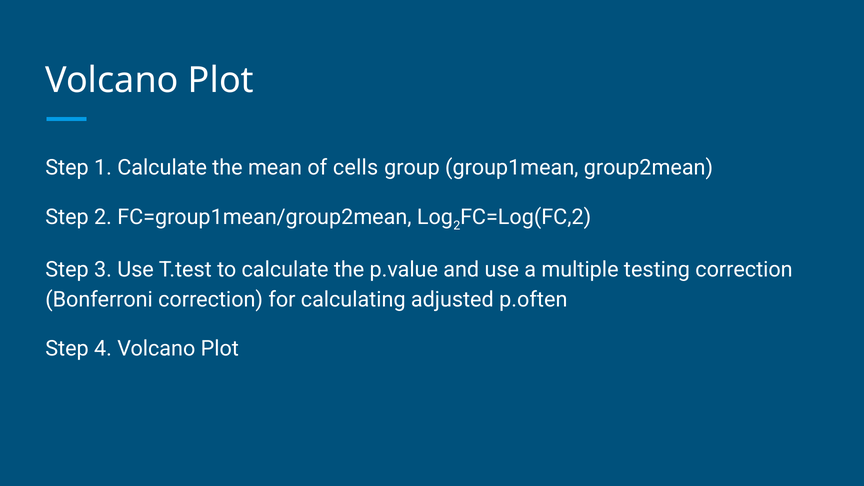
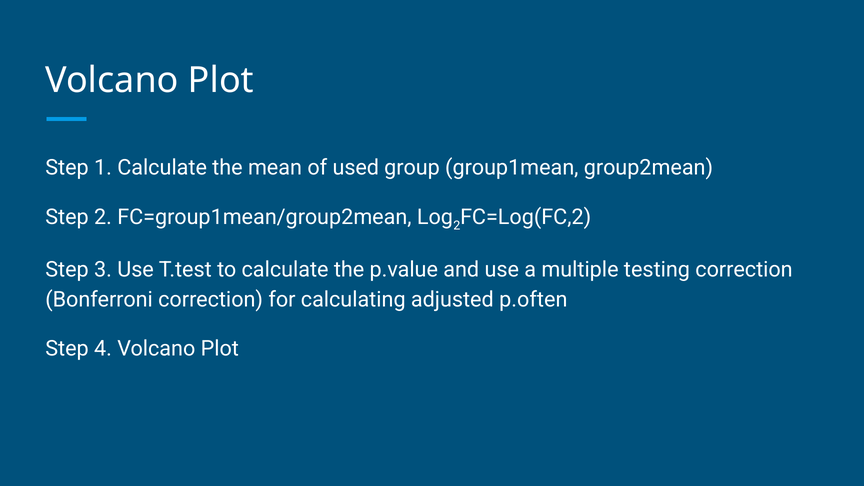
cells: cells -> used (356, 168)
